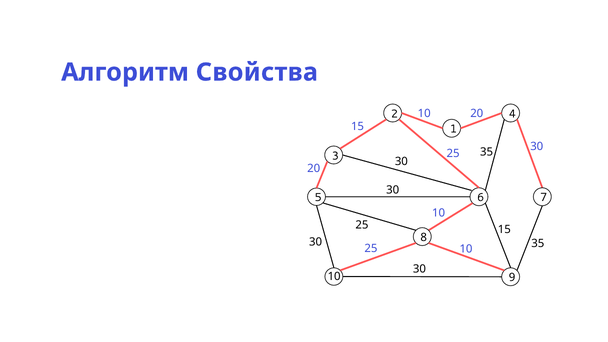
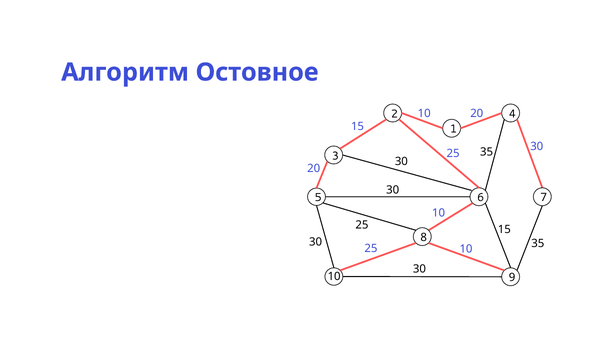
Свойства: Свойства -> Остовное (257, 72)
